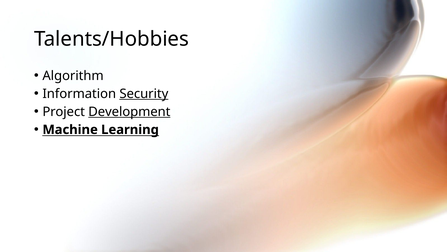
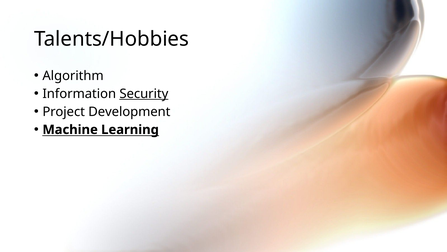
Development underline: present -> none (129, 111)
